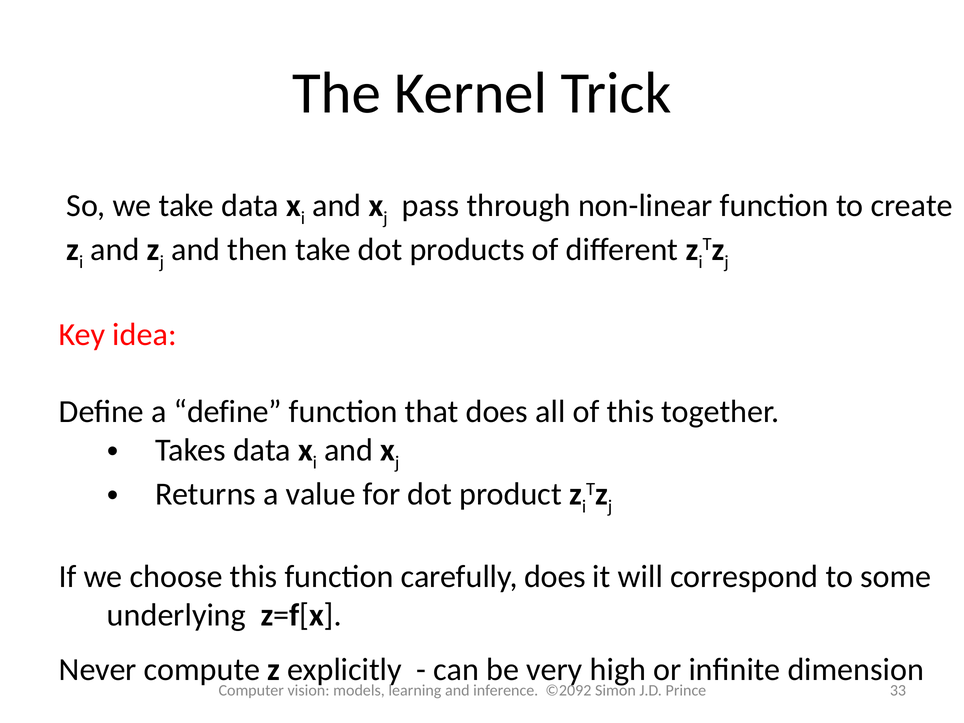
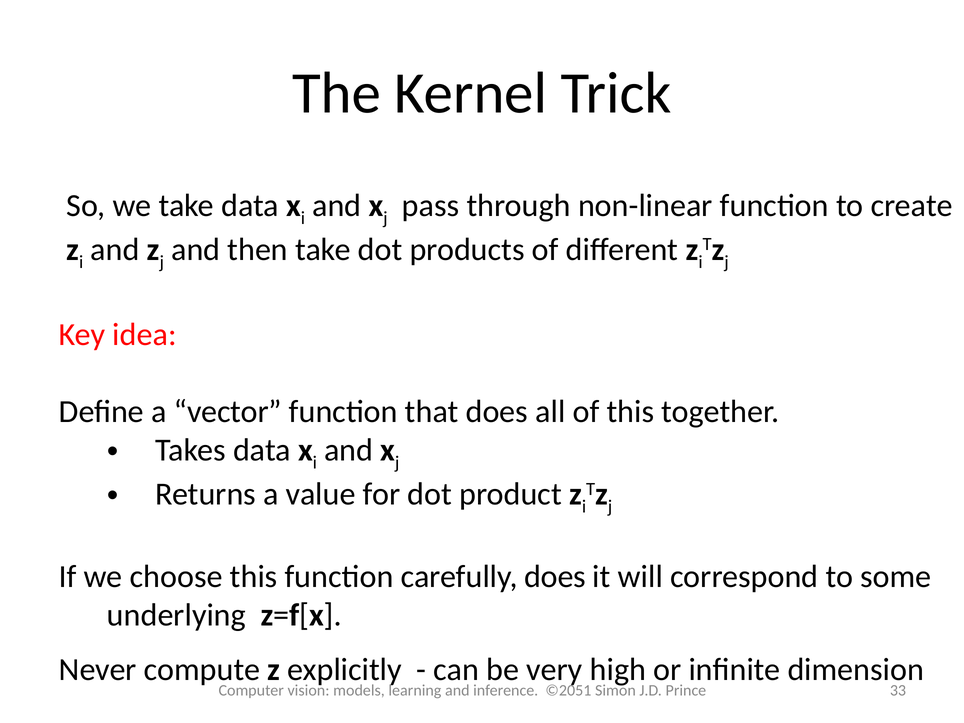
a define: define -> vector (228, 412)
©2092: ©2092 -> ©2051 (568, 690)
